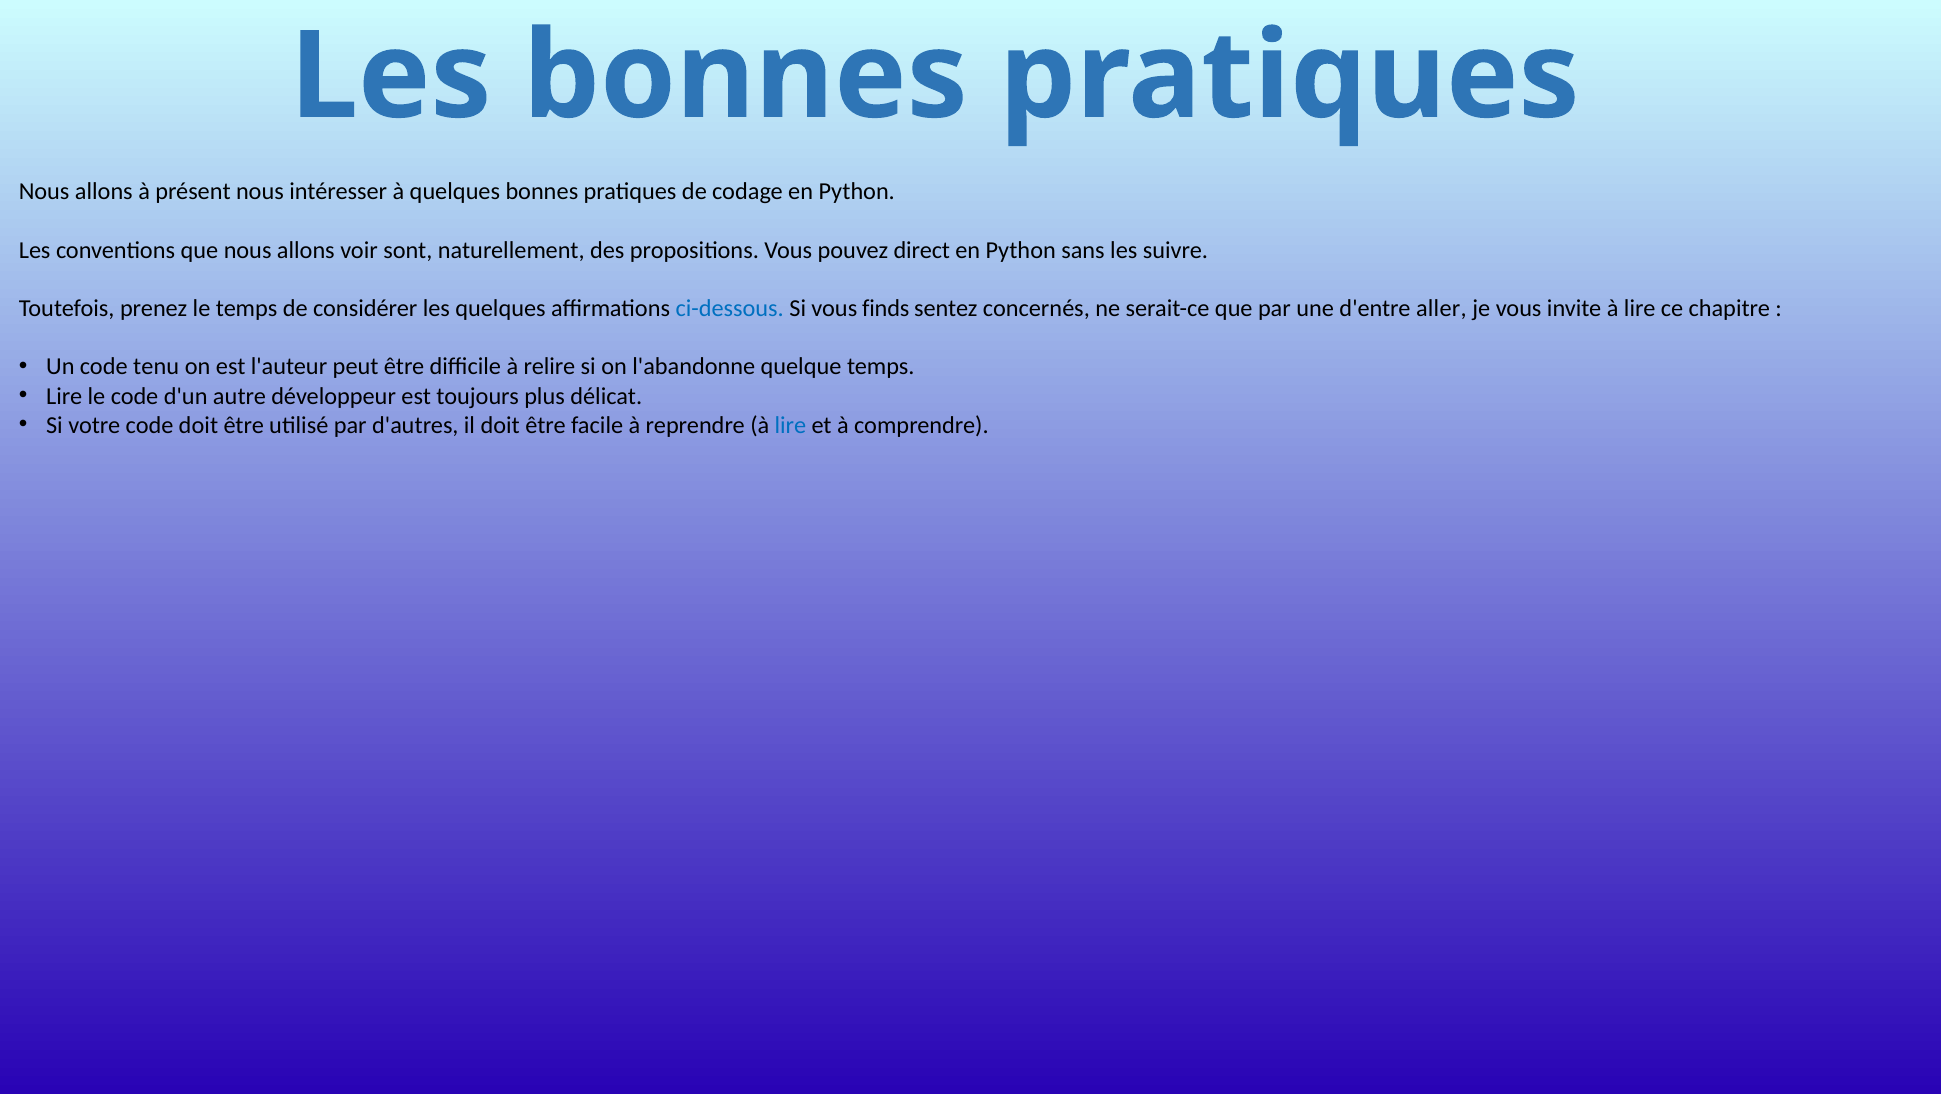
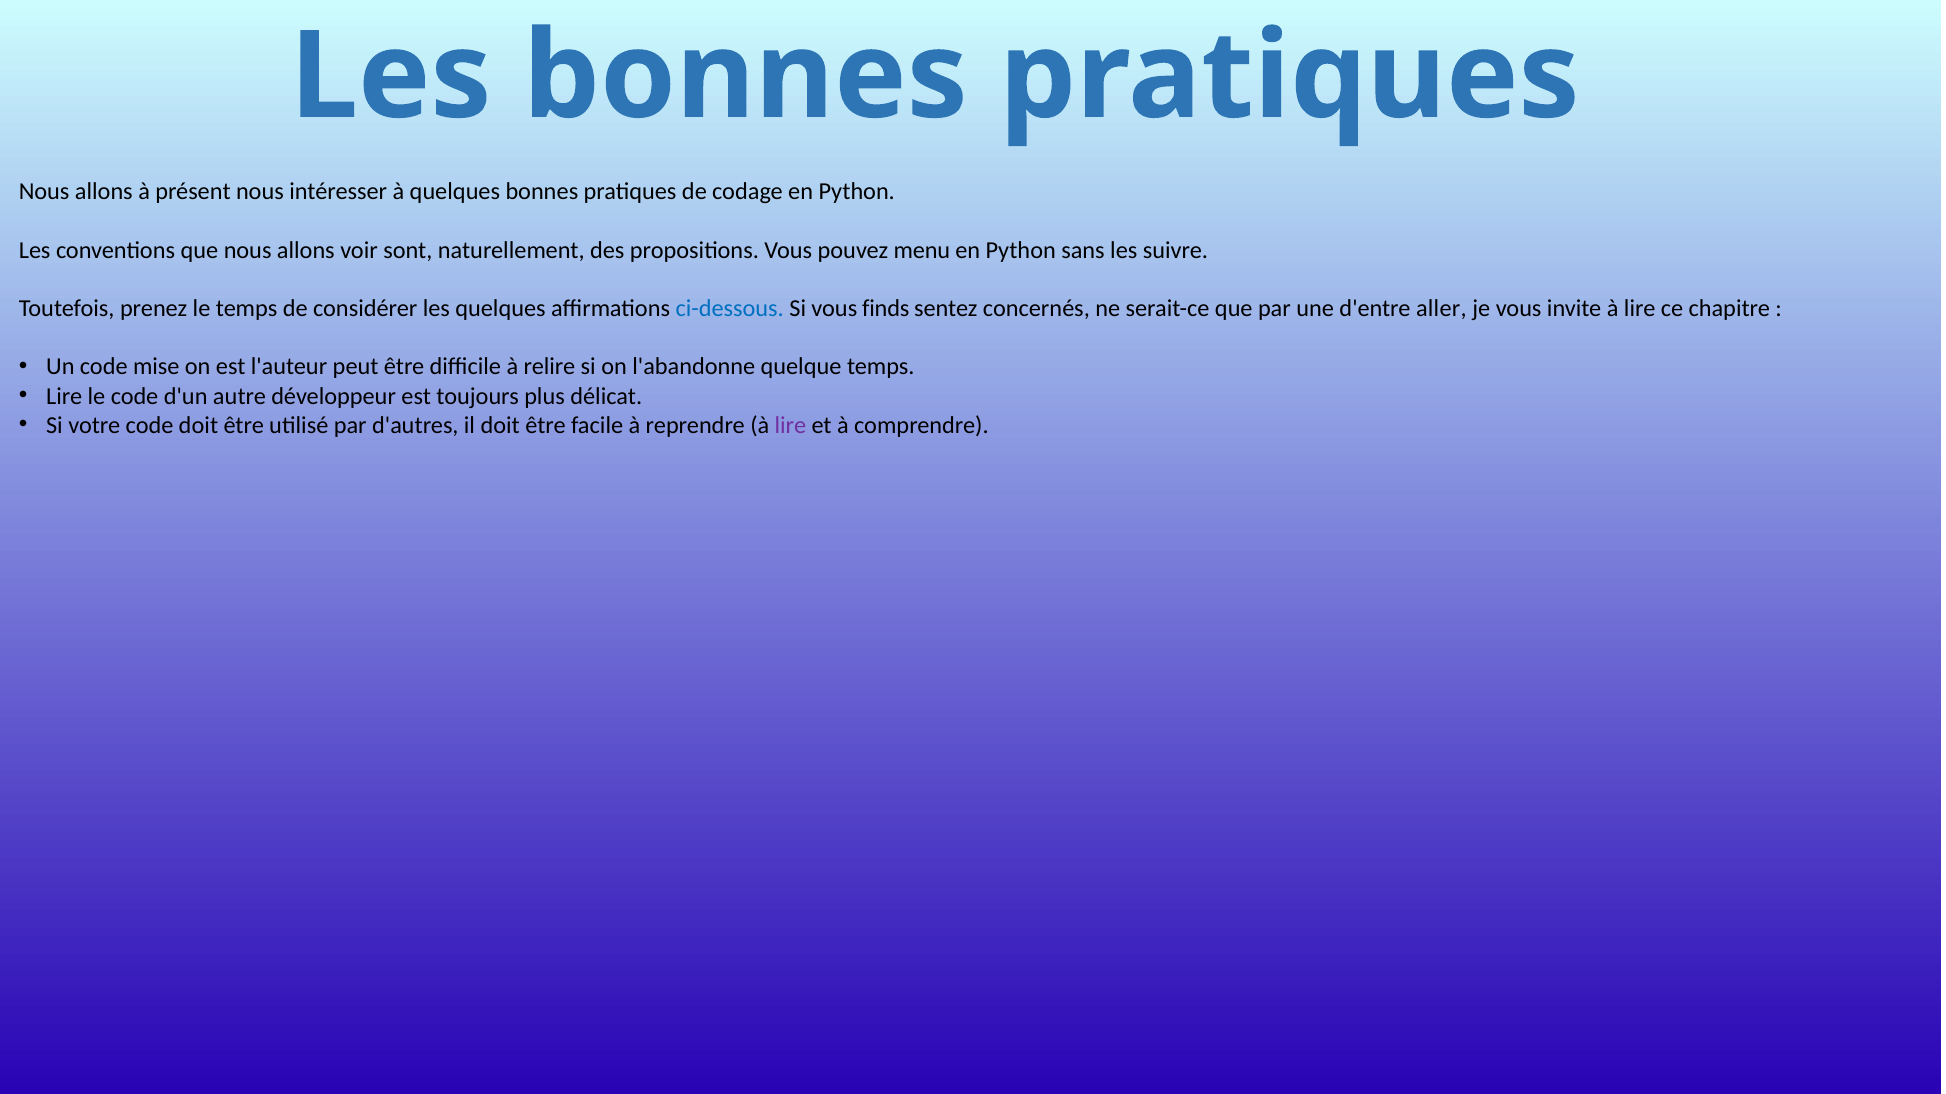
direct: direct -> menu (922, 250)
tenu: tenu -> mise (156, 367)
lire colour: blue -> purple (790, 425)
